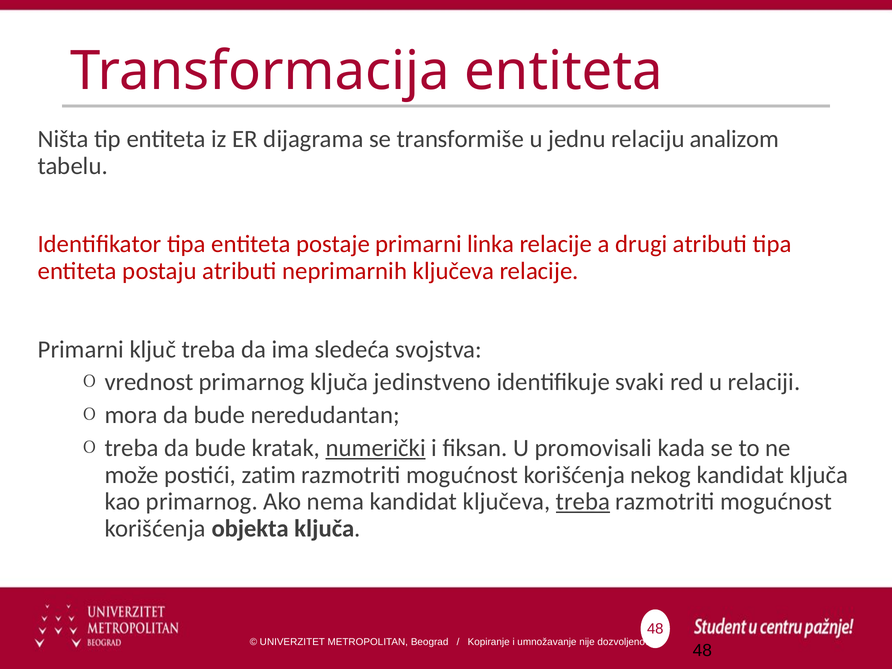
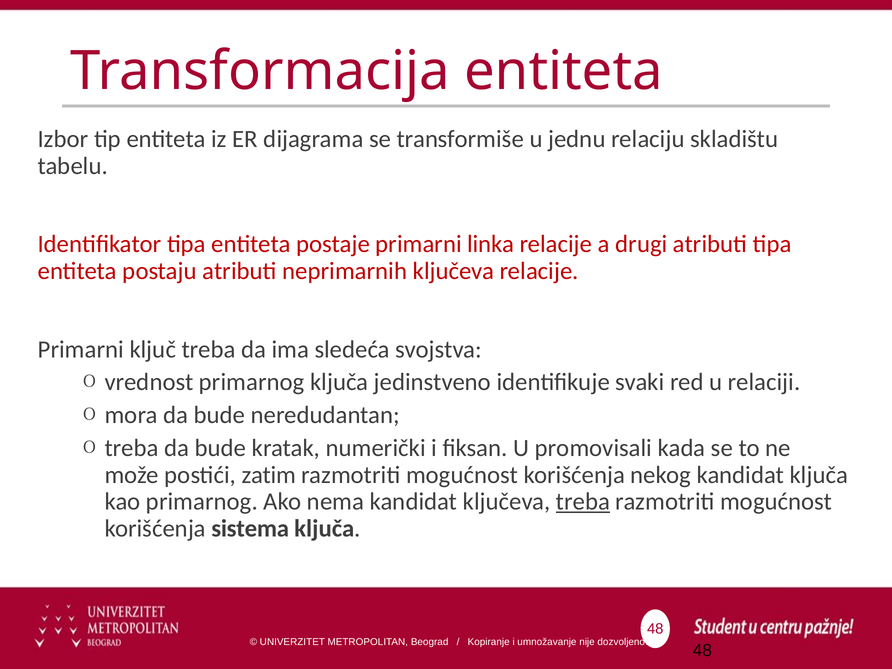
Ništa: Ništa -> Izbor (63, 139)
analizom: analizom -> skladištu (734, 139)
numerički underline: present -> none (376, 448)
objekta: objekta -> sistema (250, 528)
